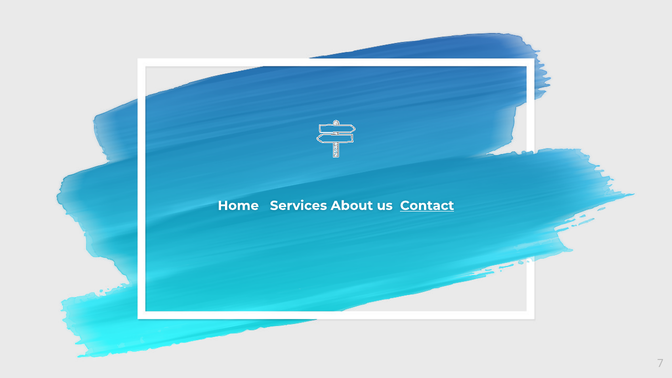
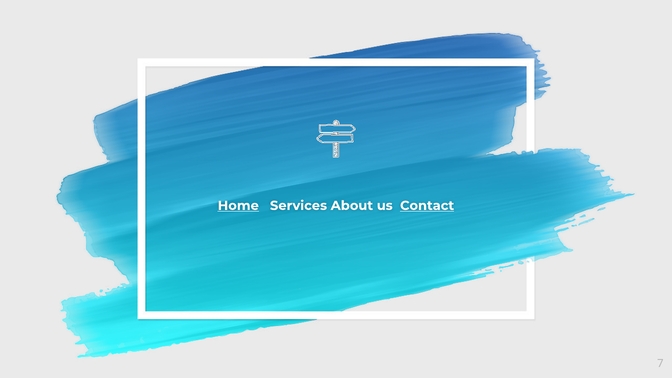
Home underline: none -> present (238, 206)
